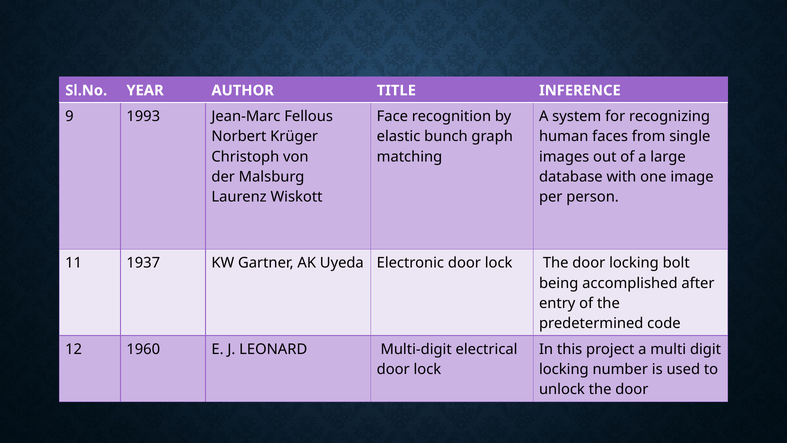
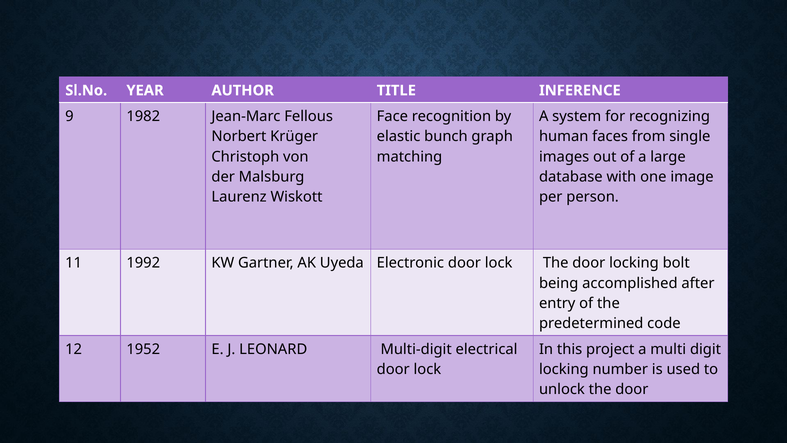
1993: 1993 -> 1982 (143, 116)
1937: 1937 -> 1992 (143, 263)
1960: 1960 -> 1952 (143, 349)
